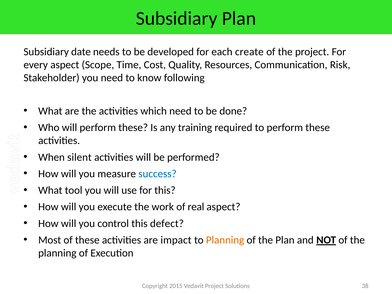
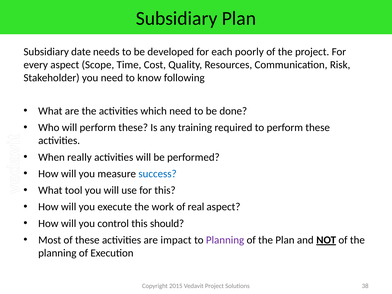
create: create -> poorly (249, 52)
silent: silent -> really (79, 157)
defect: defect -> should (167, 223)
Planning colour: orange -> purple (225, 240)
